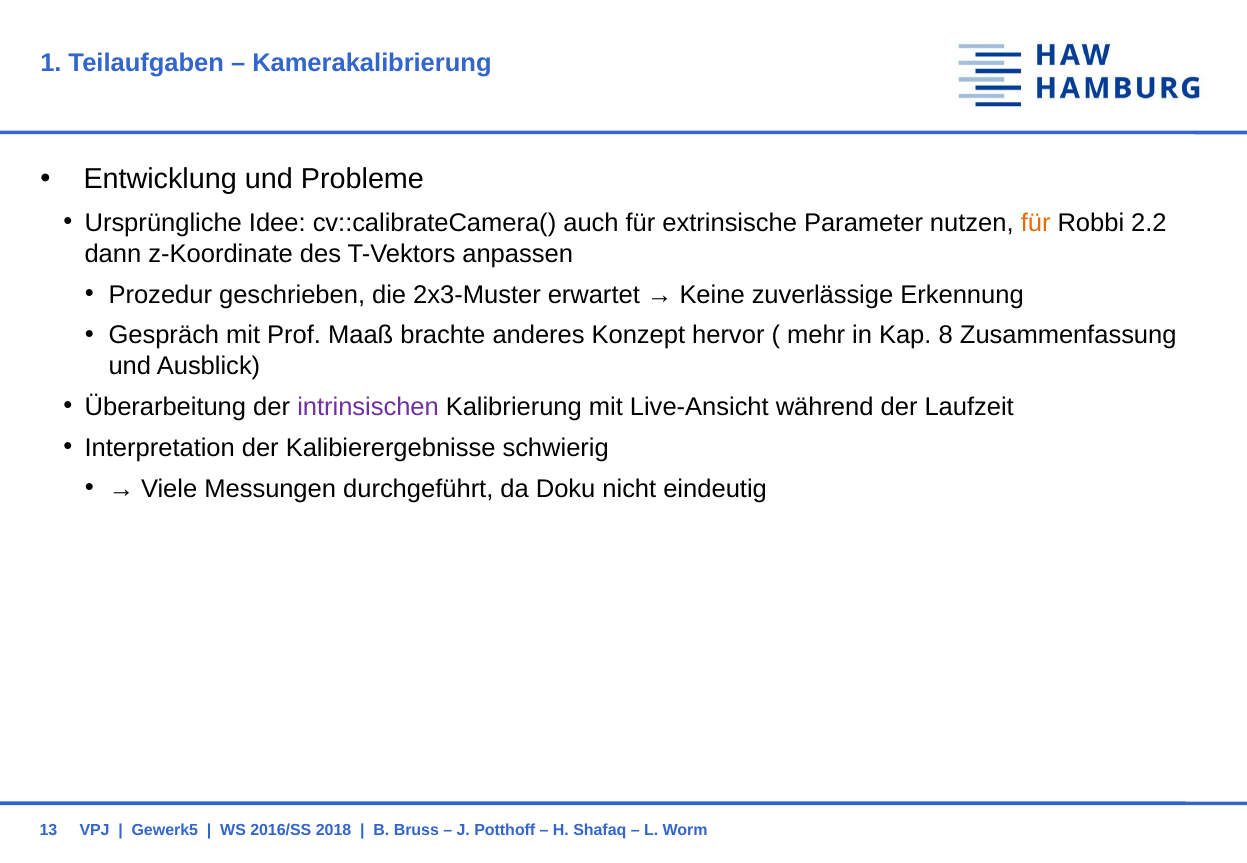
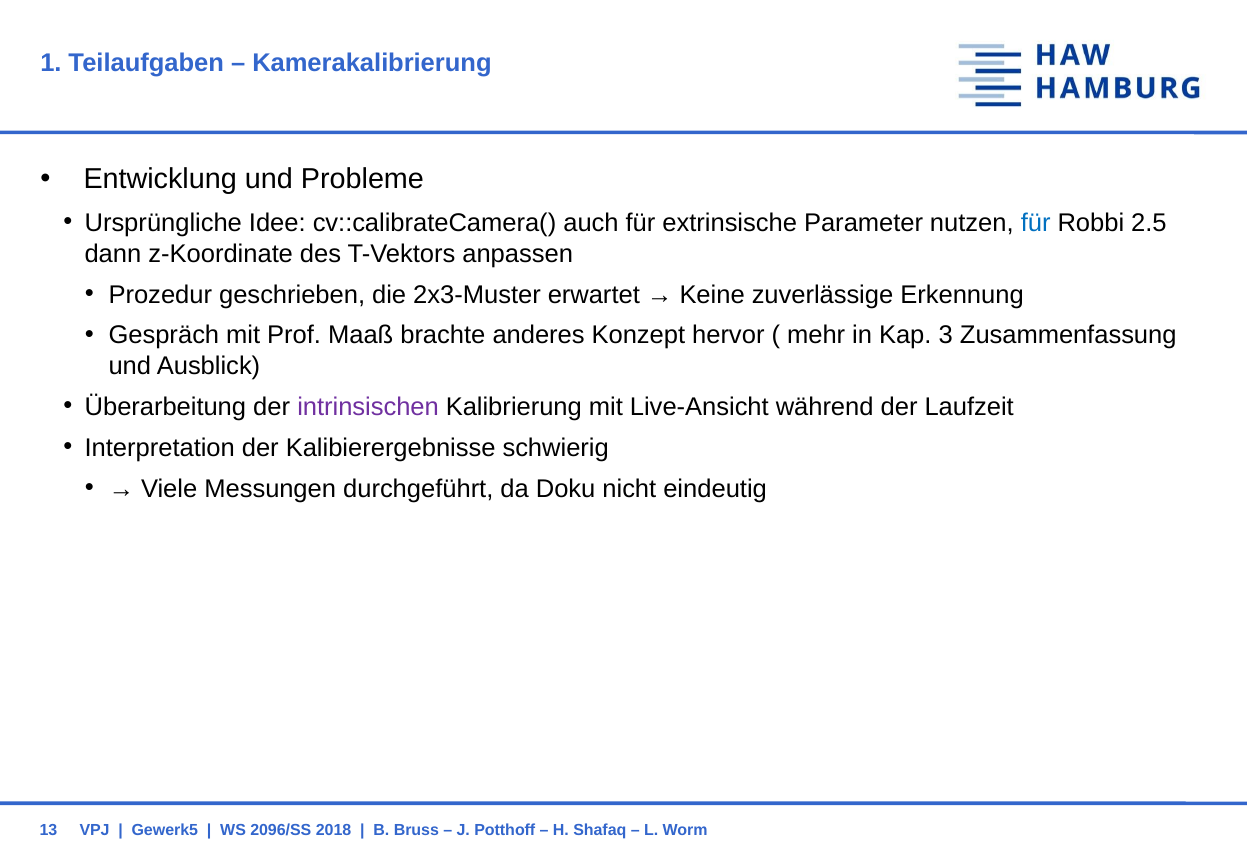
für colour: orange -> blue (1036, 223)
2.2: 2.2 -> 2.5 (1149, 223)
8: 8 -> 3 (946, 336)
2016/SS: 2016/SS -> 2096/SS (281, 831)
